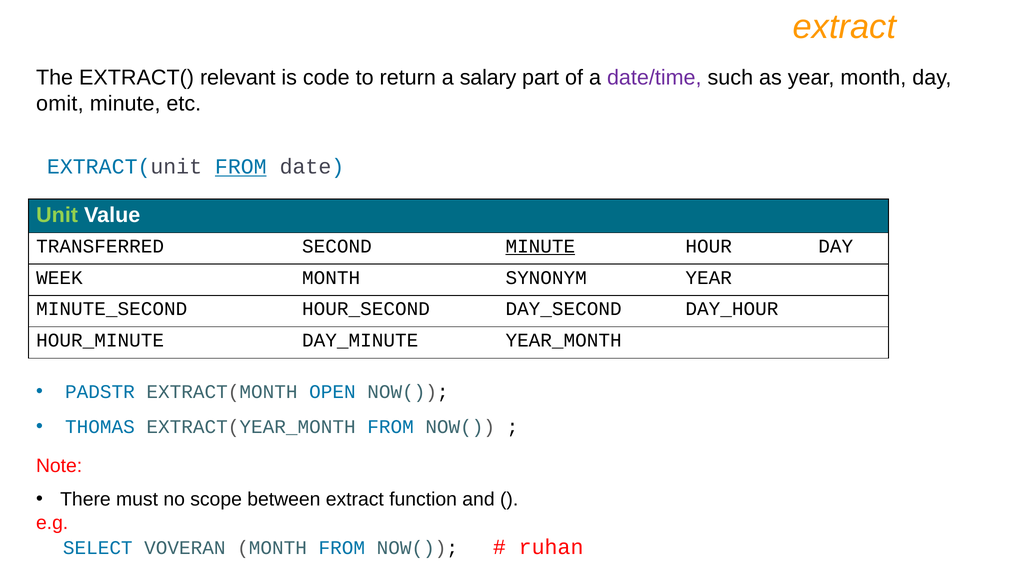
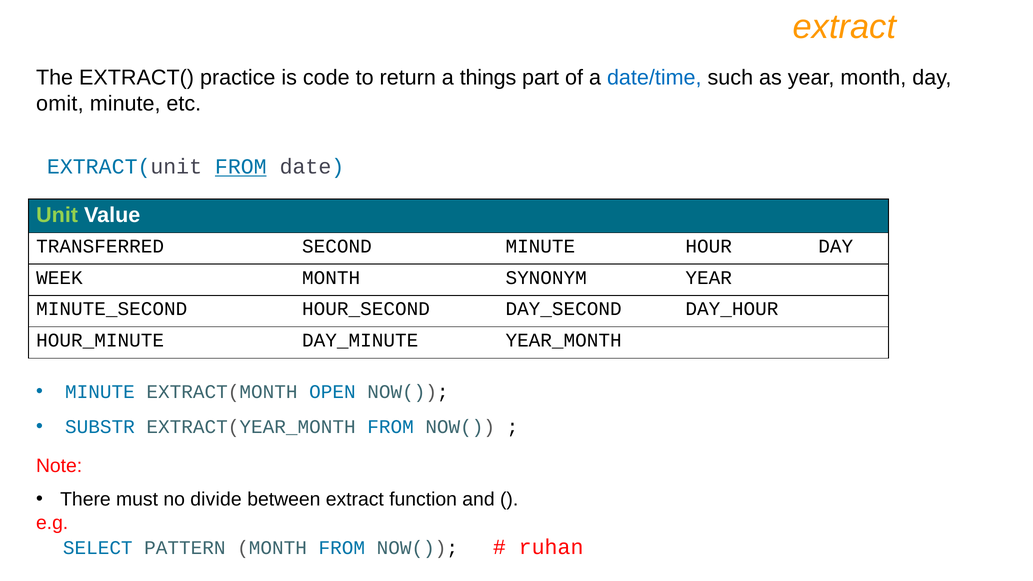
relevant: relevant -> practice (238, 78)
salary: salary -> things (488, 78)
date/time colour: purple -> blue (654, 78)
MINUTE underline: present -> none (540, 246)
PADSTR: PADSTR -> MINUTE (100, 392)
THOMAS: THOMAS -> SUBSTR (100, 427)
scope: scope -> divide (216, 500)
VOVERAN: VOVERAN -> PATTERN (185, 548)
